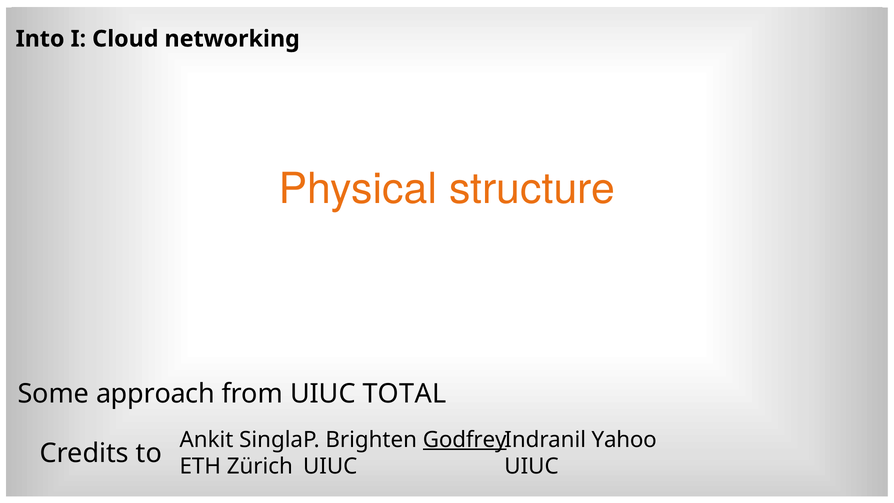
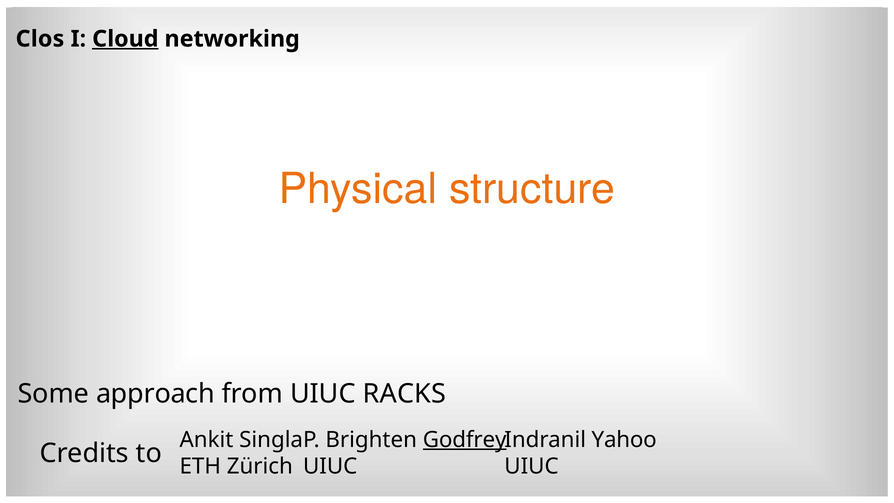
Into: Into -> Clos (40, 39)
Cloud underline: none -> present (125, 39)
TOTAL: TOTAL -> RACKS (404, 394)
